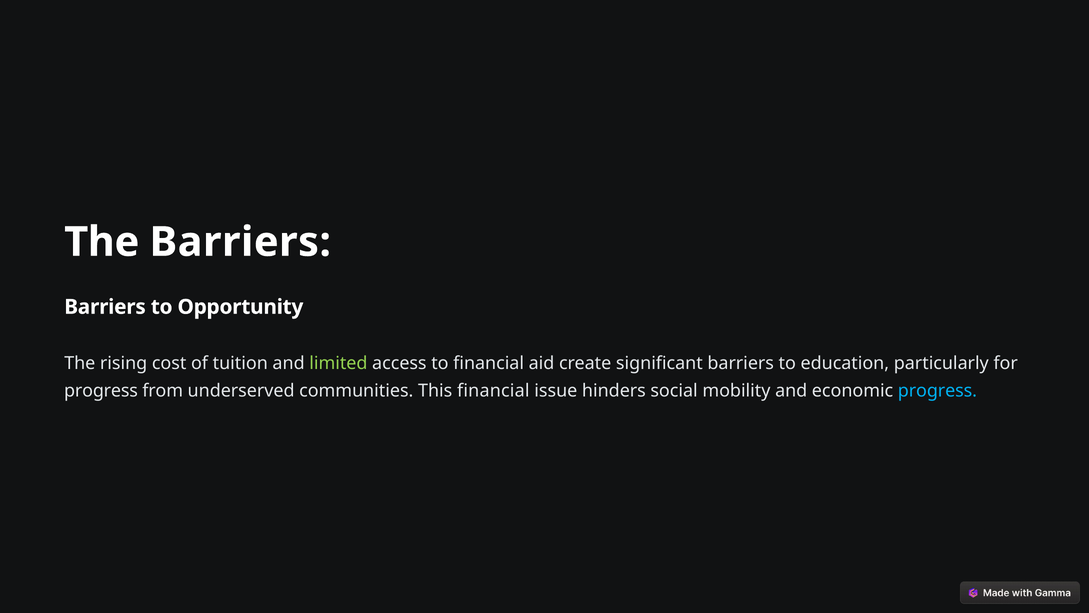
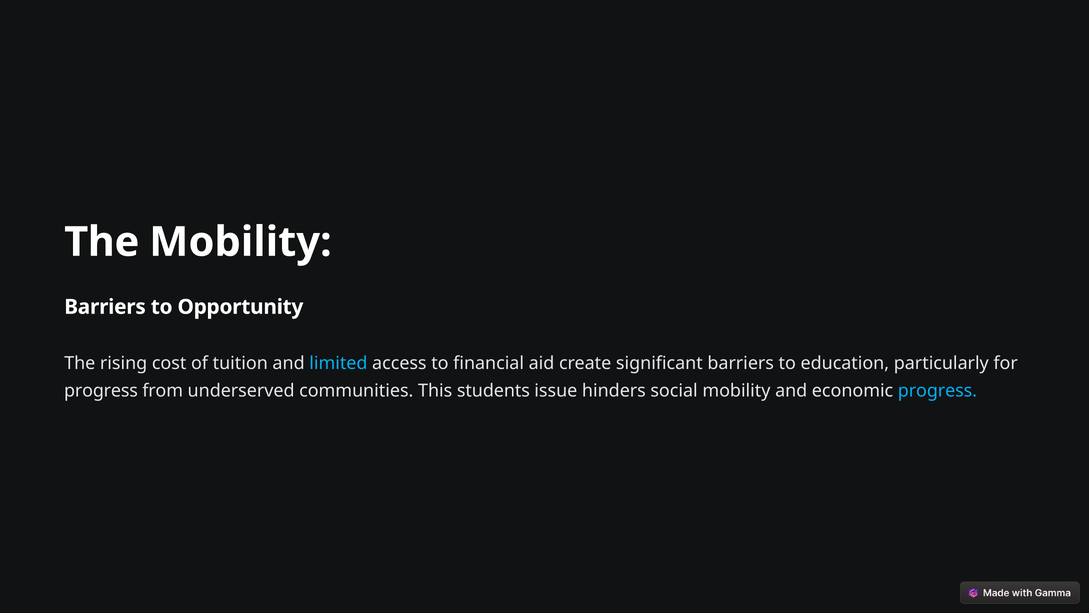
The Barriers: Barriers -> Mobility (240, 242)
limited colour: light green -> light blue (338, 363)
This financial: financial -> students (493, 391)
